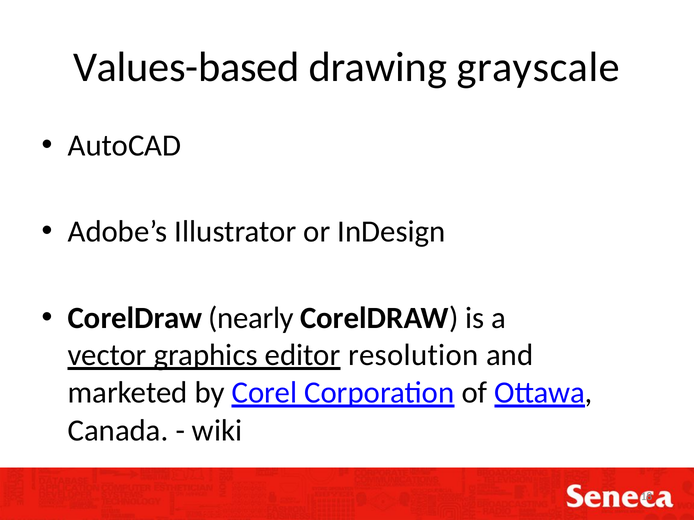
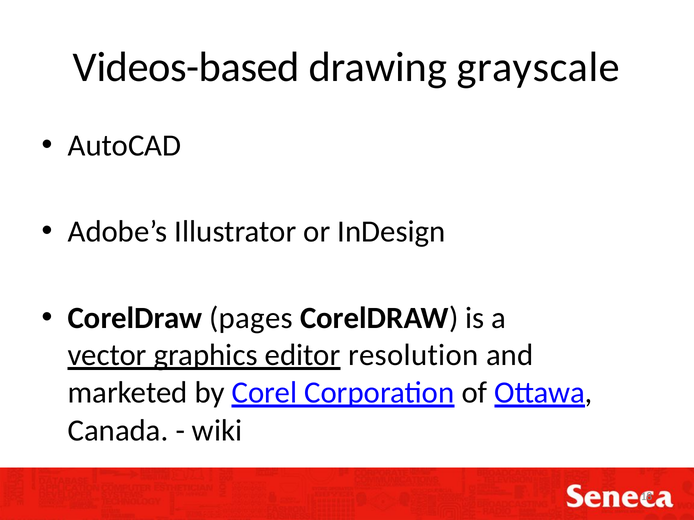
Values-based: Values-based -> Videos-based (186, 67)
nearly: nearly -> pages (251, 318)
